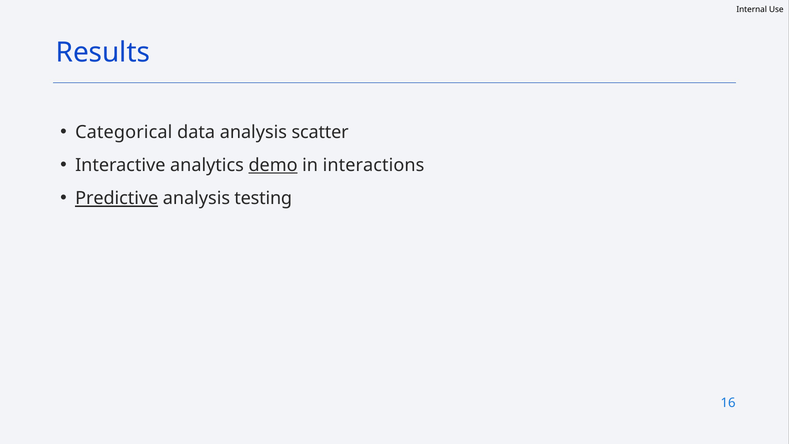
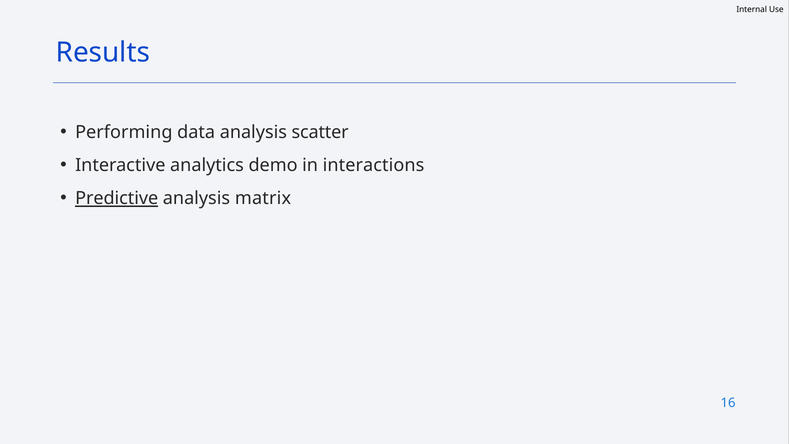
Categorical: Categorical -> Performing (124, 132)
demo underline: present -> none (273, 165)
testing: testing -> matrix (263, 198)
